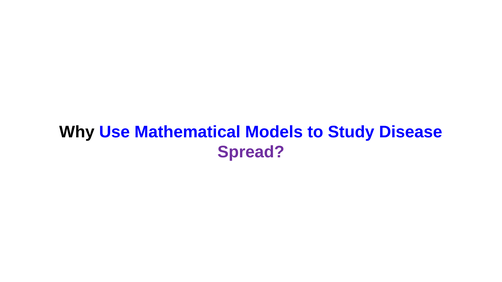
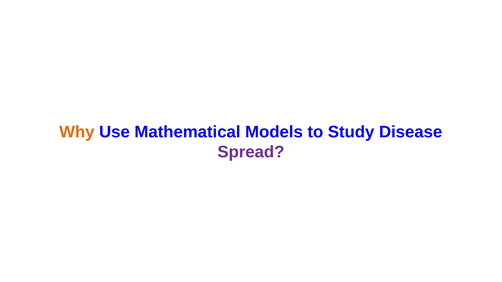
Why colour: black -> orange (77, 132)
